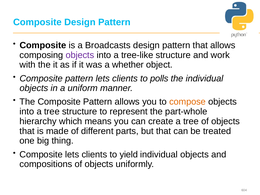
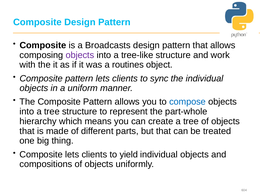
whether: whether -> routines (128, 65)
polls: polls -> sync (159, 78)
compose colour: orange -> blue (188, 102)
